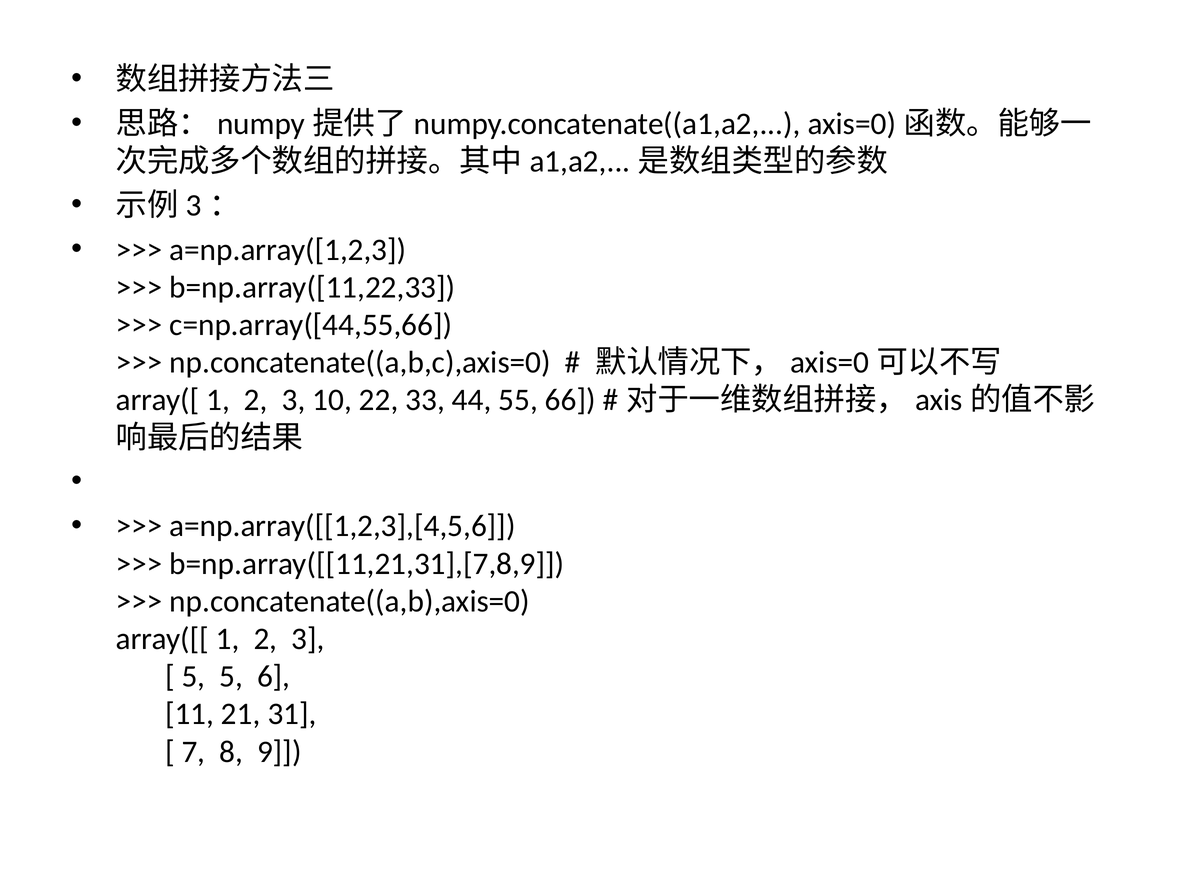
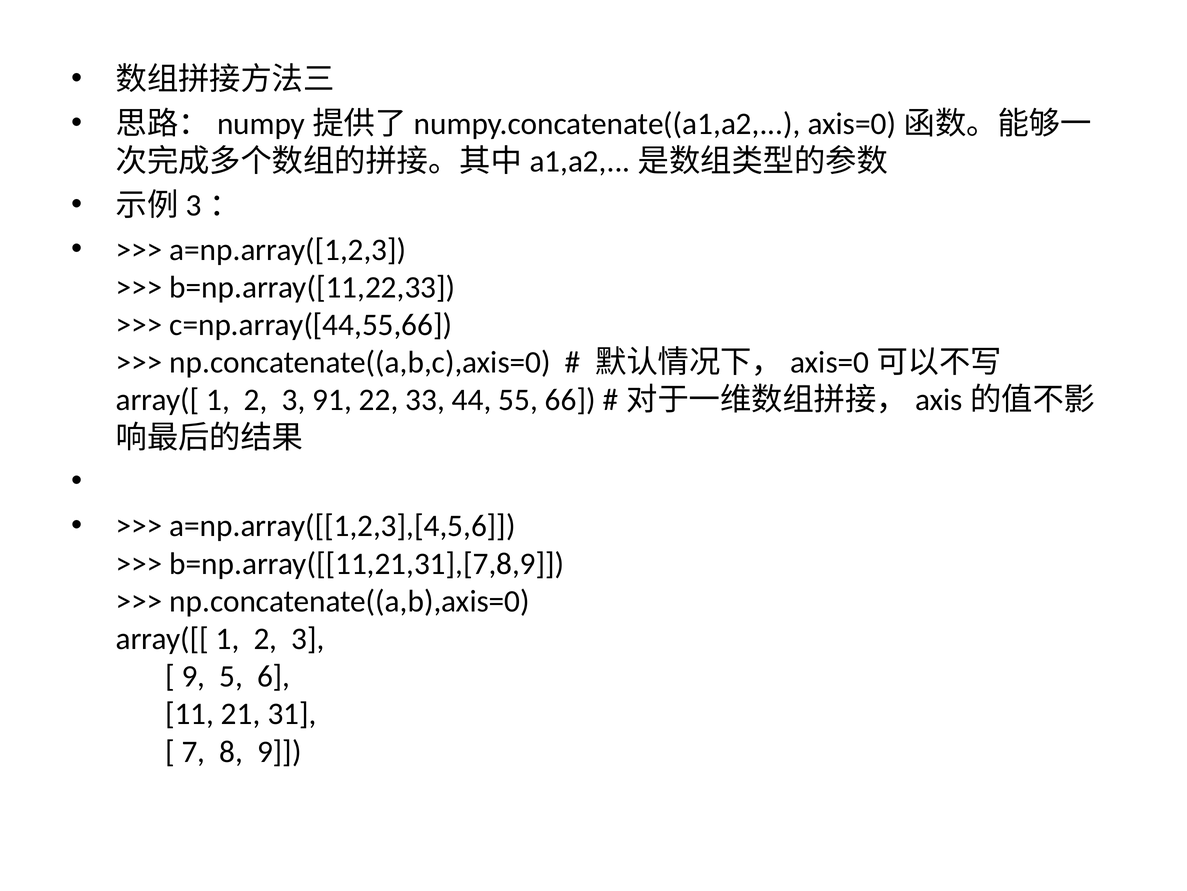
10: 10 -> 91 (332, 400)
5: 5 -> 9 (193, 676)
